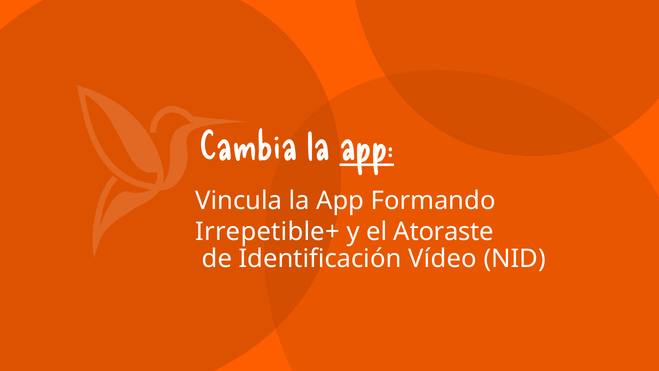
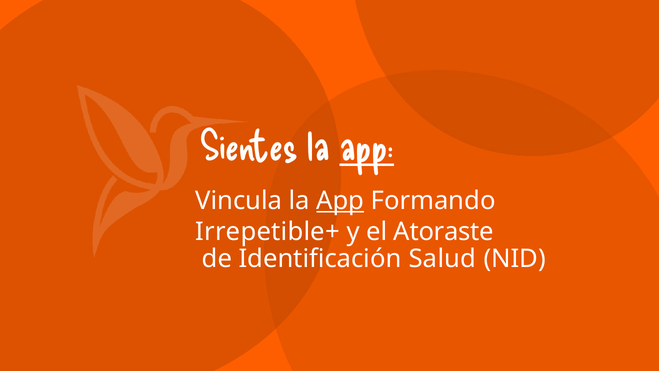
Cambia: Cambia -> Sientes (249, 147)
App underline: none -> present (340, 201)
Vídeo: Vídeo -> Salud (442, 259)
